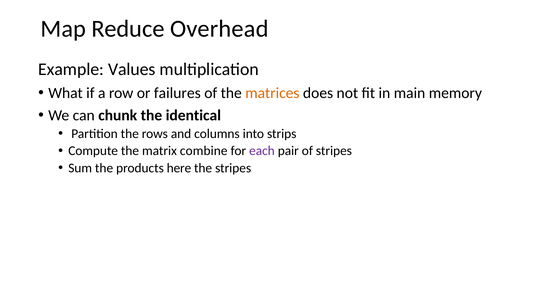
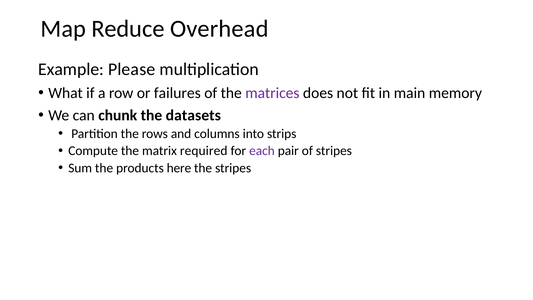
Values: Values -> Please (132, 69)
matrices colour: orange -> purple (272, 93)
identical: identical -> datasets (193, 115)
combine: combine -> required (204, 151)
